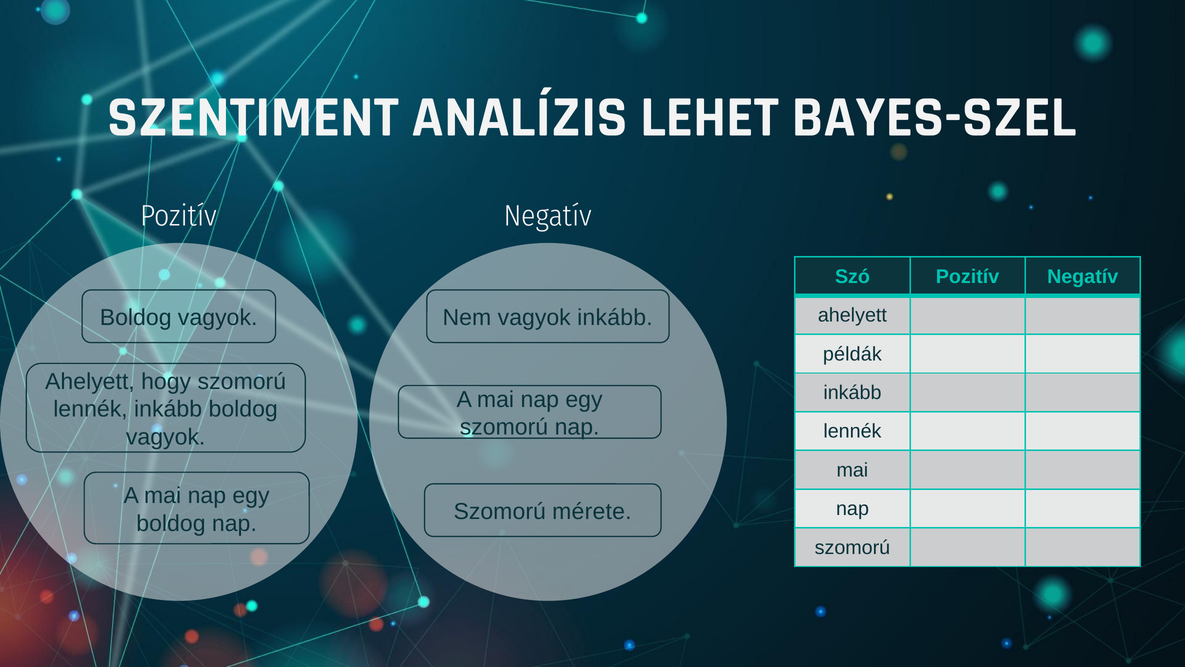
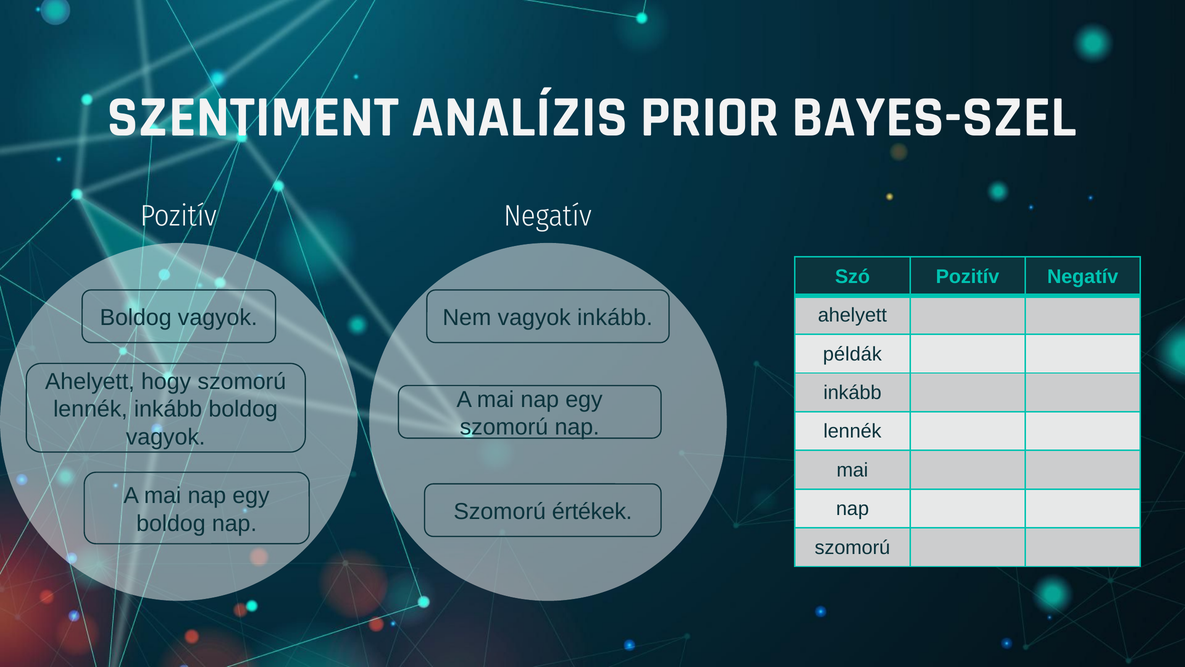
LEHET: LEHET -> PRIOR (710, 117)
mérete: mérete -> értékek (592, 511)
